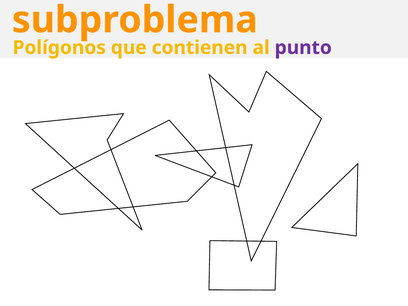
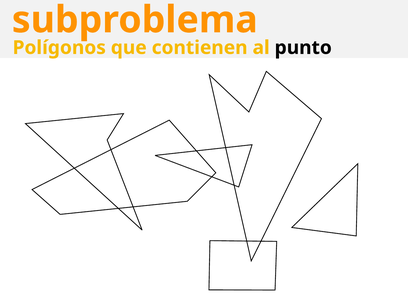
punto colour: purple -> black (303, 48)
